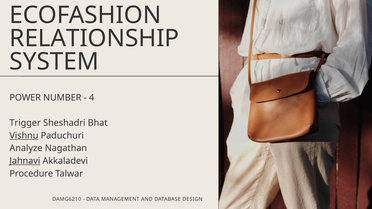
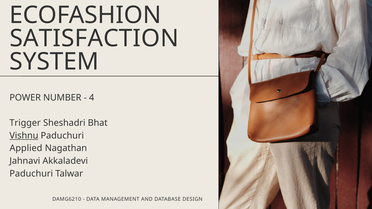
RELATIONSHIP: RELATIONSHIP -> SATISFACTION (94, 38)
Analyze: Analyze -> Applied (26, 148)
Jahnavi underline: present -> none (25, 161)
Procedure: Procedure -> Paduchuri (31, 174)
